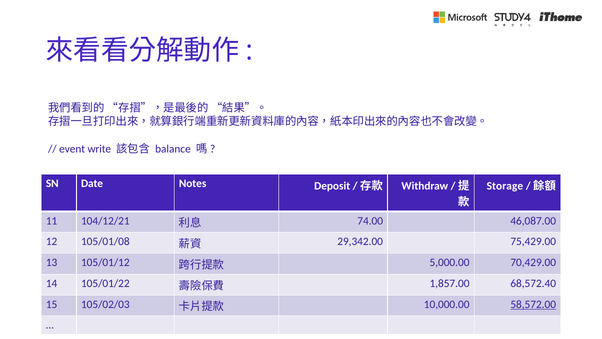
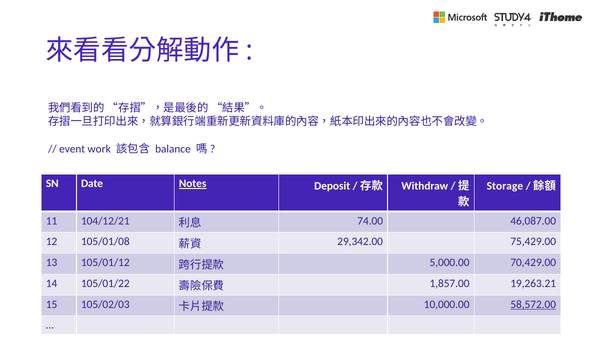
write: write -> work (99, 149)
Notes underline: none -> present (193, 183)
68,572.40: 68,572.40 -> 19,263.21 (533, 283)
